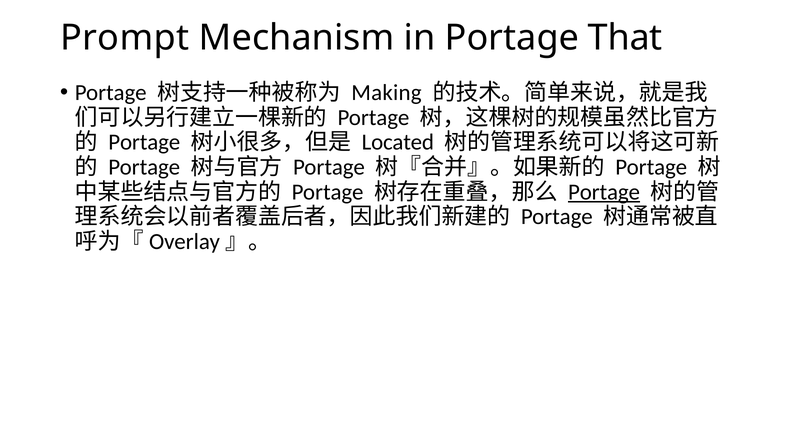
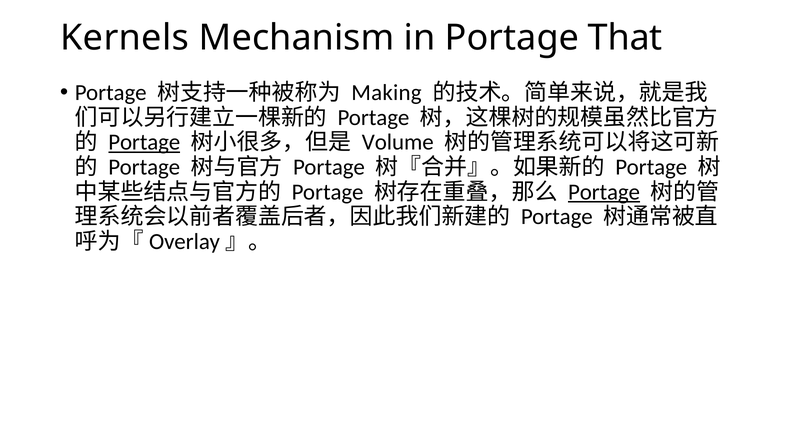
Prompt: Prompt -> Kernels (125, 38)
Portage underline: none -> present (144, 142)
Located: Located -> Volume (398, 142)
